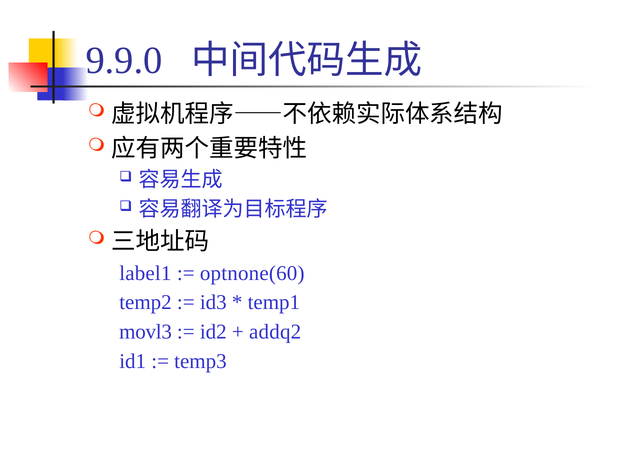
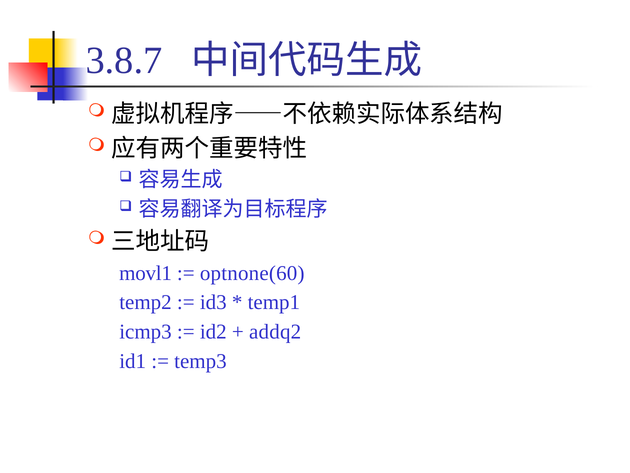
9.9.0: 9.9.0 -> 3.8.7 (124, 60)
label1: label1 -> movl1 (146, 273)
movl3: movl3 -> icmp3 (145, 332)
